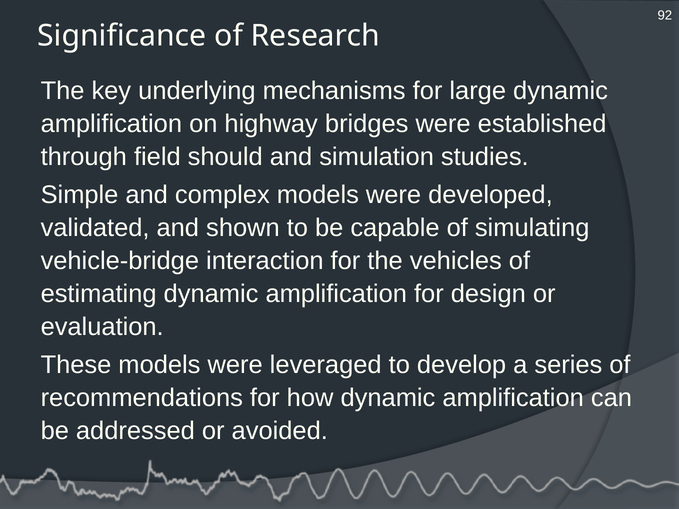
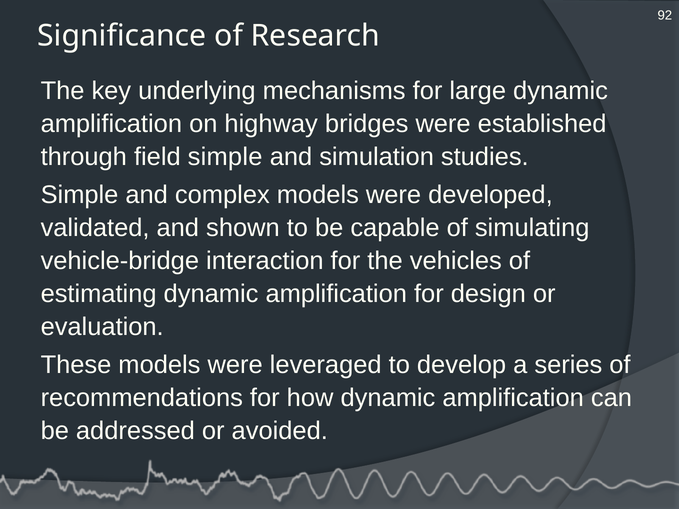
field should: should -> simple (225, 157)
